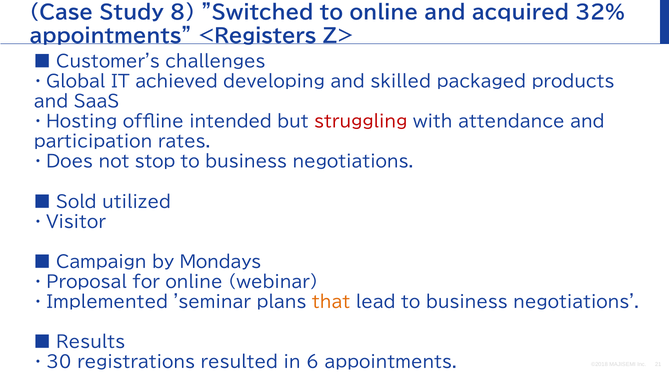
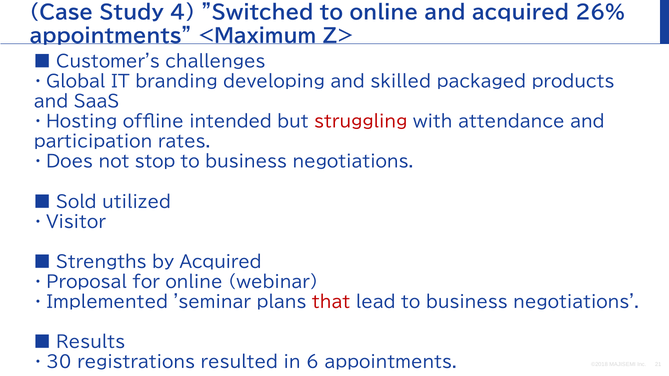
8: 8 -> 4 (183, 13)
32%: 32% -> 26% (600, 13)
<Registers: <Registers -> <Maximum (257, 36)
achieved: achieved -> branding (176, 82)
Campaign: Campaign -> Strengths (101, 262)
by Mondays: Mondays -> Acquired (220, 262)
that colour: orange -> red (331, 303)
